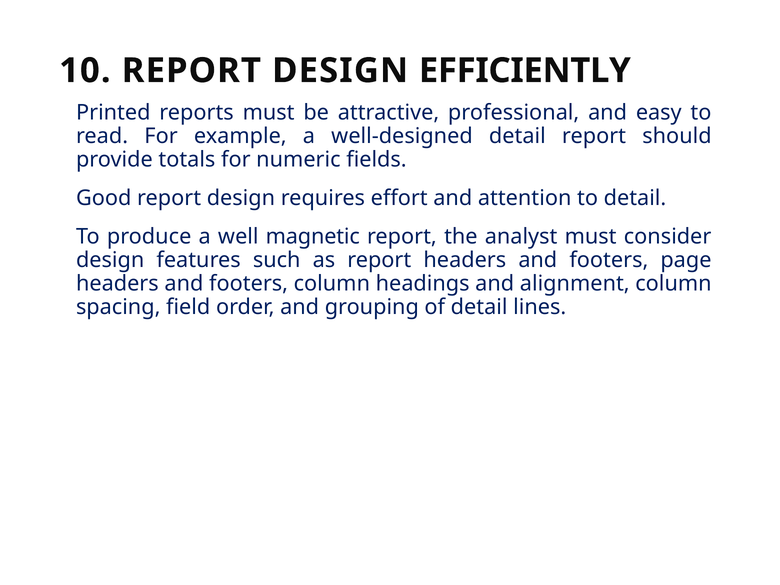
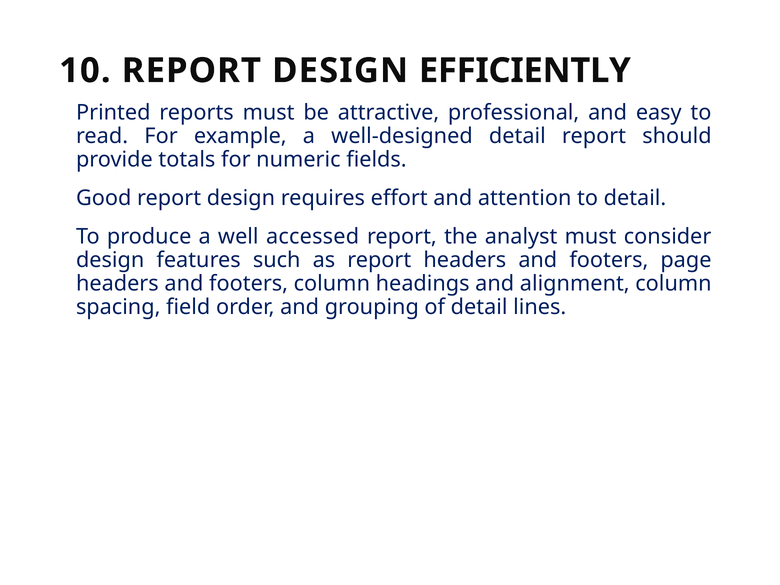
magnetic: magnetic -> accessed (313, 237)
